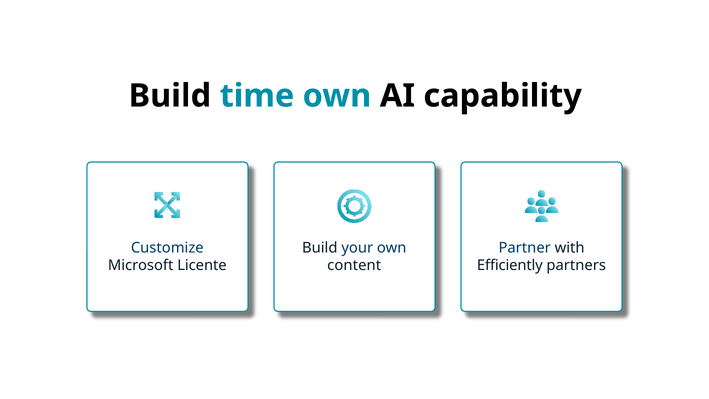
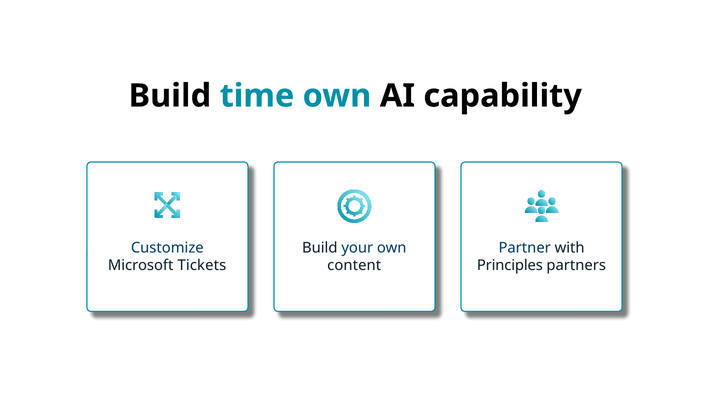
Licente: Licente -> Tickets (202, 265)
Efficiently: Efficiently -> Principles (510, 265)
